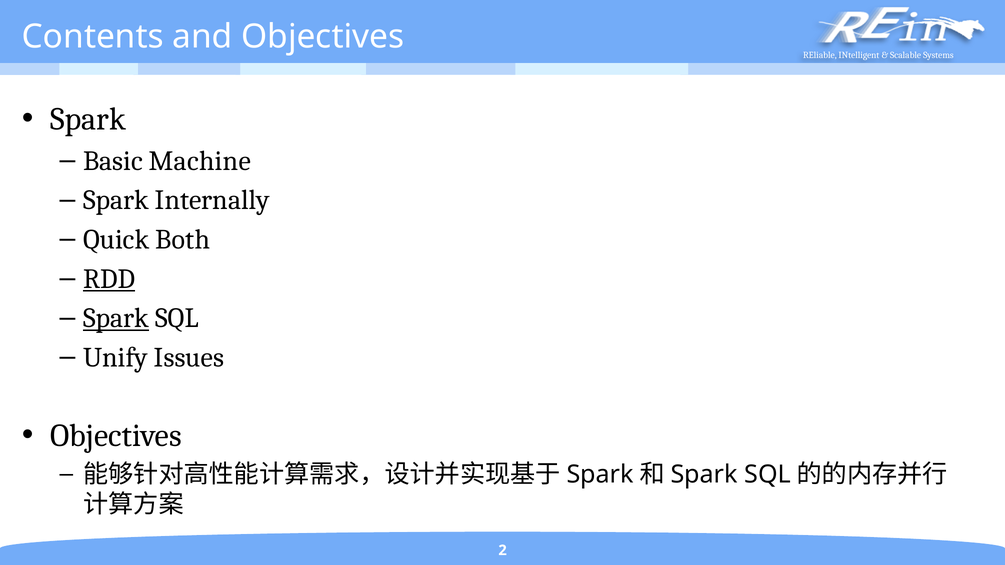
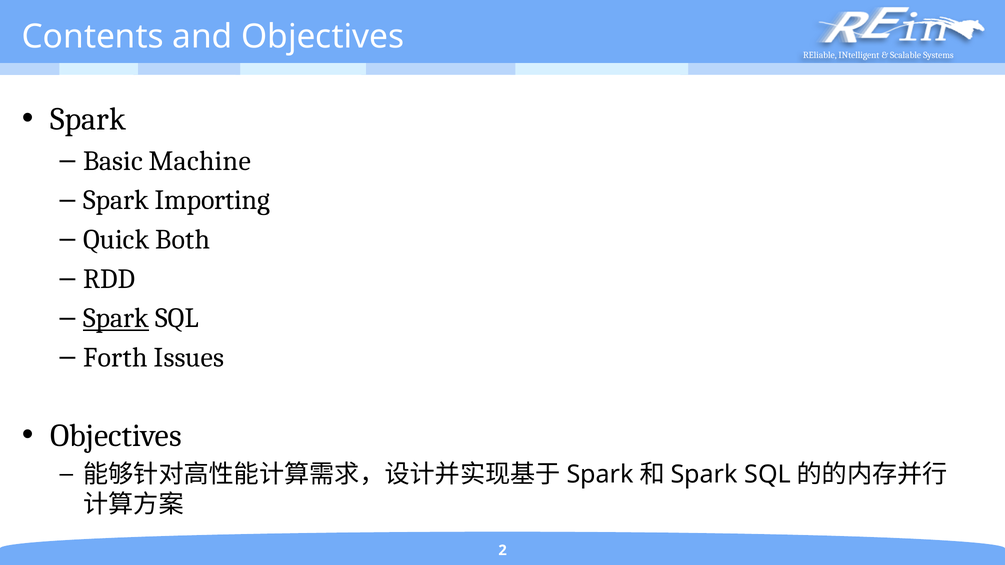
Internally: Internally -> Importing (212, 200)
RDD underline: present -> none (109, 279)
Unify: Unify -> Forth (115, 358)
